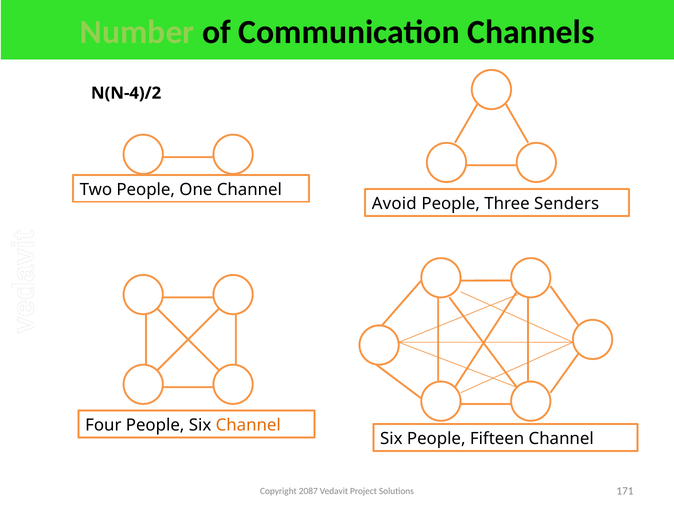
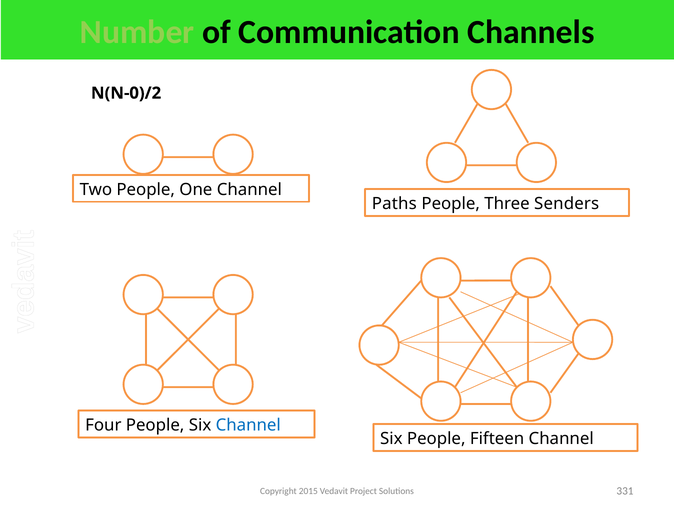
N(N-4)/2: N(N-4)/2 -> N(N-0)/2 (126, 93)
Avoid: Avoid -> Paths (394, 204)
Channel colour: orange -> blue (248, 426)
2087: 2087 -> 2015 (308, 492)
171: 171 -> 331 (625, 492)
